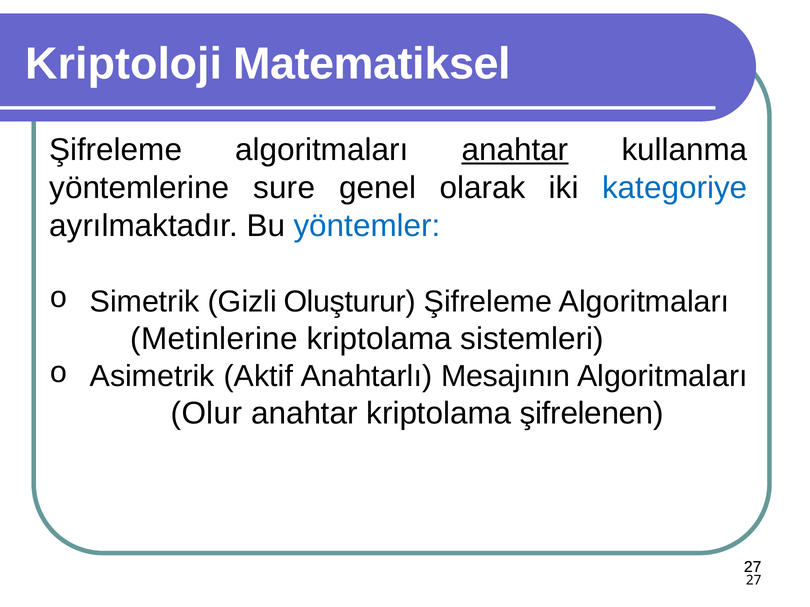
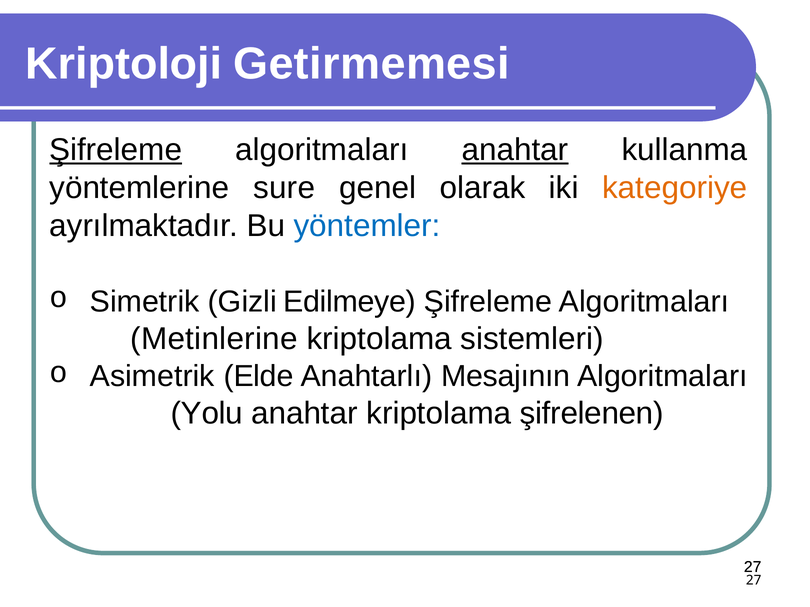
Matematiksel: Matematiksel -> Getirmemesi (371, 64)
Şifreleme underline: none -> present (116, 150)
kategoriye colour: blue -> orange (675, 188)
Oluşturur: Oluşturur -> Edilmeye (350, 302)
Aktif: Aktif -> Elde (259, 376)
Olur: Olur -> Yolu (207, 414)
